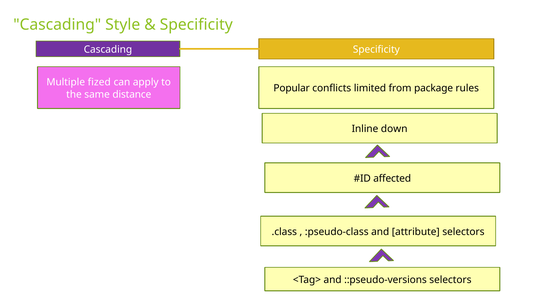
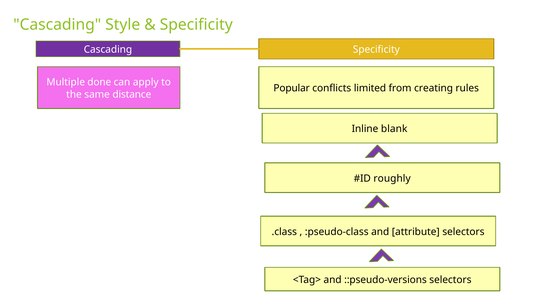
fized: fized -> done (99, 82)
package: package -> creating (434, 88)
down: down -> blank (394, 129)
affected: affected -> roughly (392, 178)
